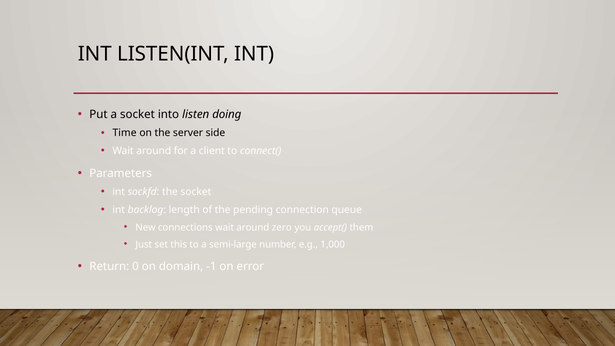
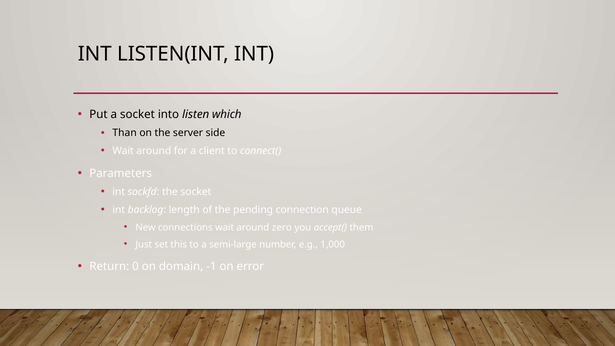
doing: doing -> which (227, 114)
Time: Time -> Than (125, 133)
